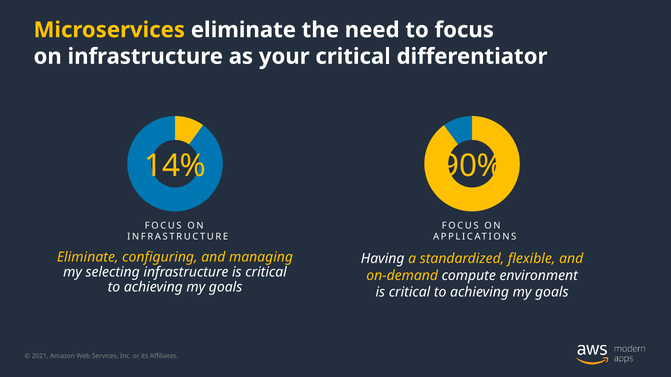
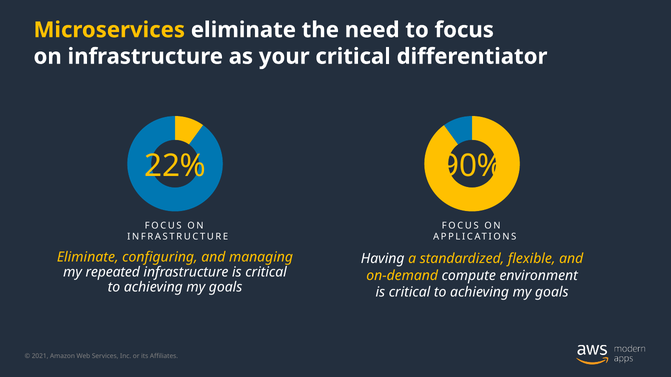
14%: 14% -> 22% (175, 166)
selecting: selecting -> repeated (113, 272)
